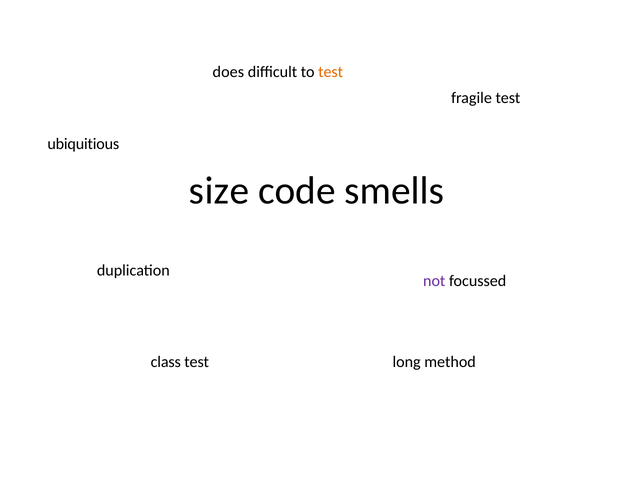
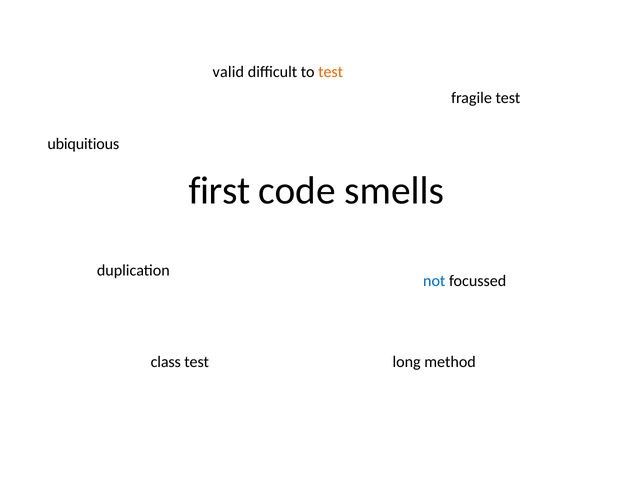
does: does -> valid (228, 72)
size: size -> first (219, 191)
not colour: purple -> blue (434, 281)
